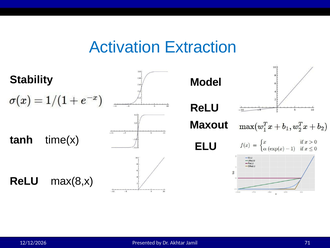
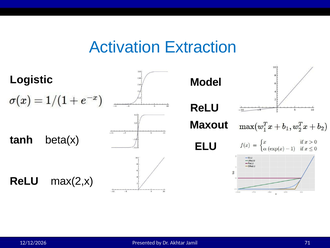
Stability: Stability -> Logistic (31, 79)
time(x: time(x -> beta(x (62, 140)
max(8,x: max(8,x -> max(2,x (72, 181)
